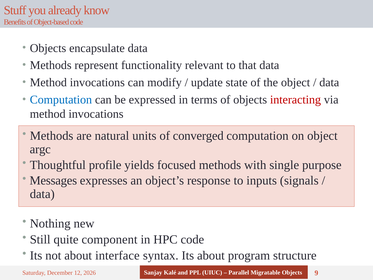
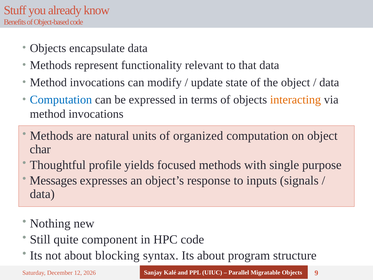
interacting colour: red -> orange (295, 100)
converged: converged -> organized (198, 136)
argc: argc -> char (40, 149)
interface: interface -> blocking (117, 255)
